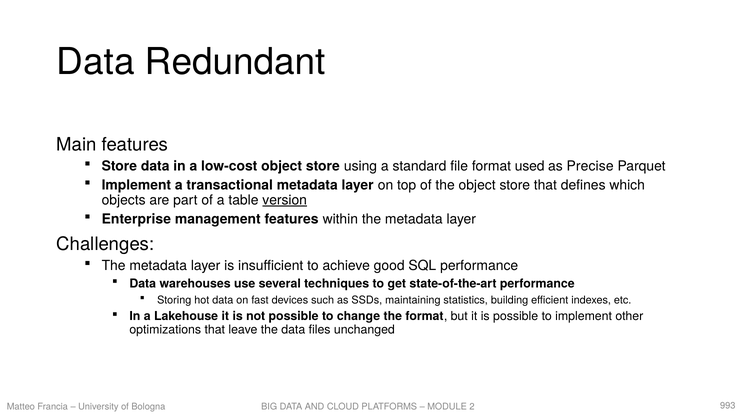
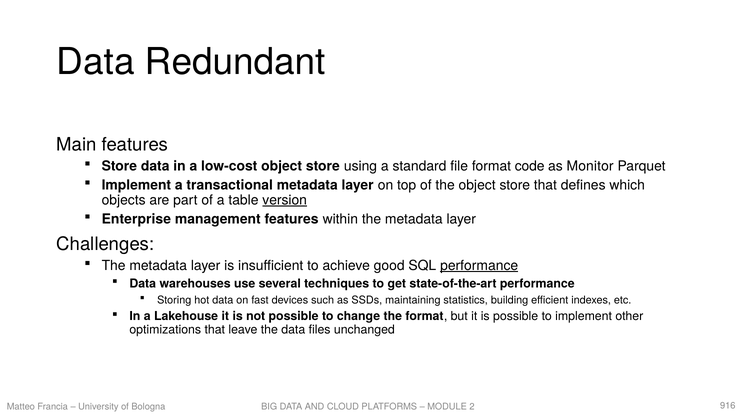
used: used -> code (530, 166)
Precise: Precise -> Monitor (590, 166)
performance underline: none -> present (479, 265)
993: 993 -> 916 (728, 405)
